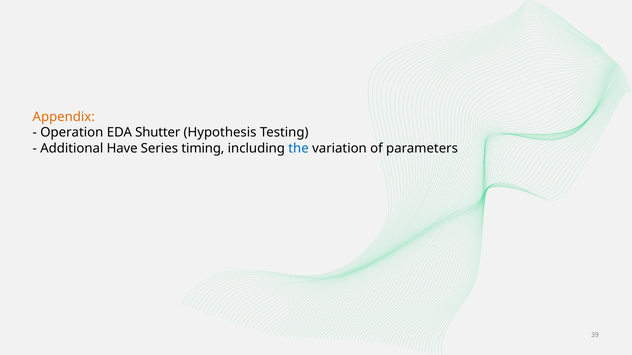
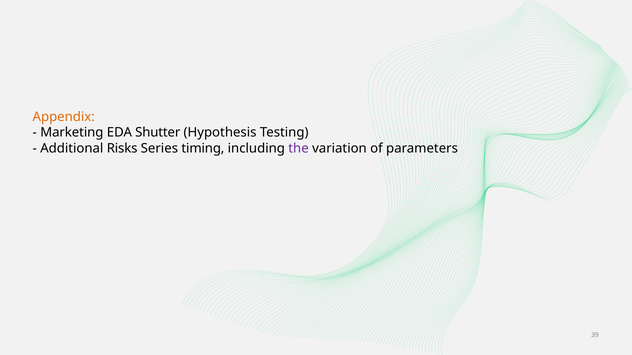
Operation: Operation -> Marketing (72, 133)
Have: Have -> Risks (122, 149)
the colour: blue -> purple (299, 149)
